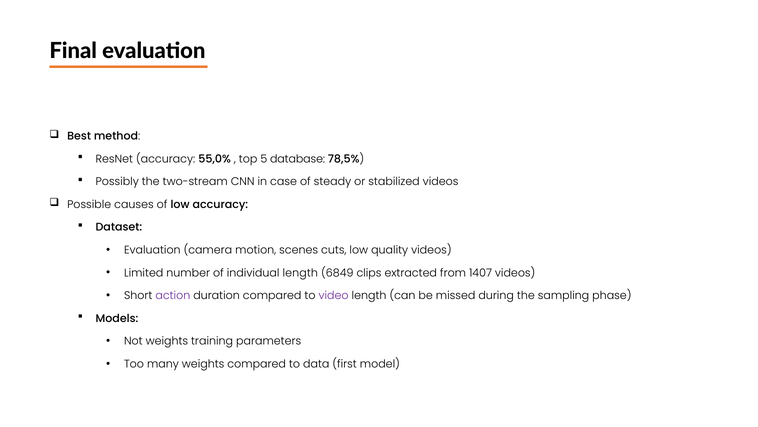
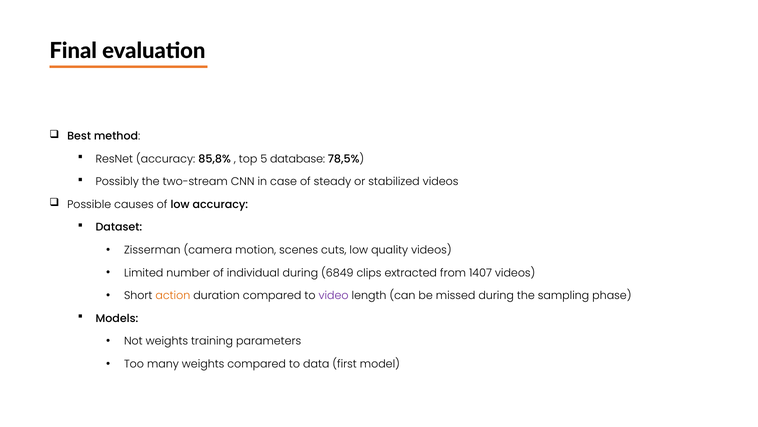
55,0%: 55,0% -> 85,8% (215, 159)
Evaluation: Evaluation -> Zisserman (152, 250)
individual length: length -> during (300, 272)
action colour: purple -> orange (173, 295)
